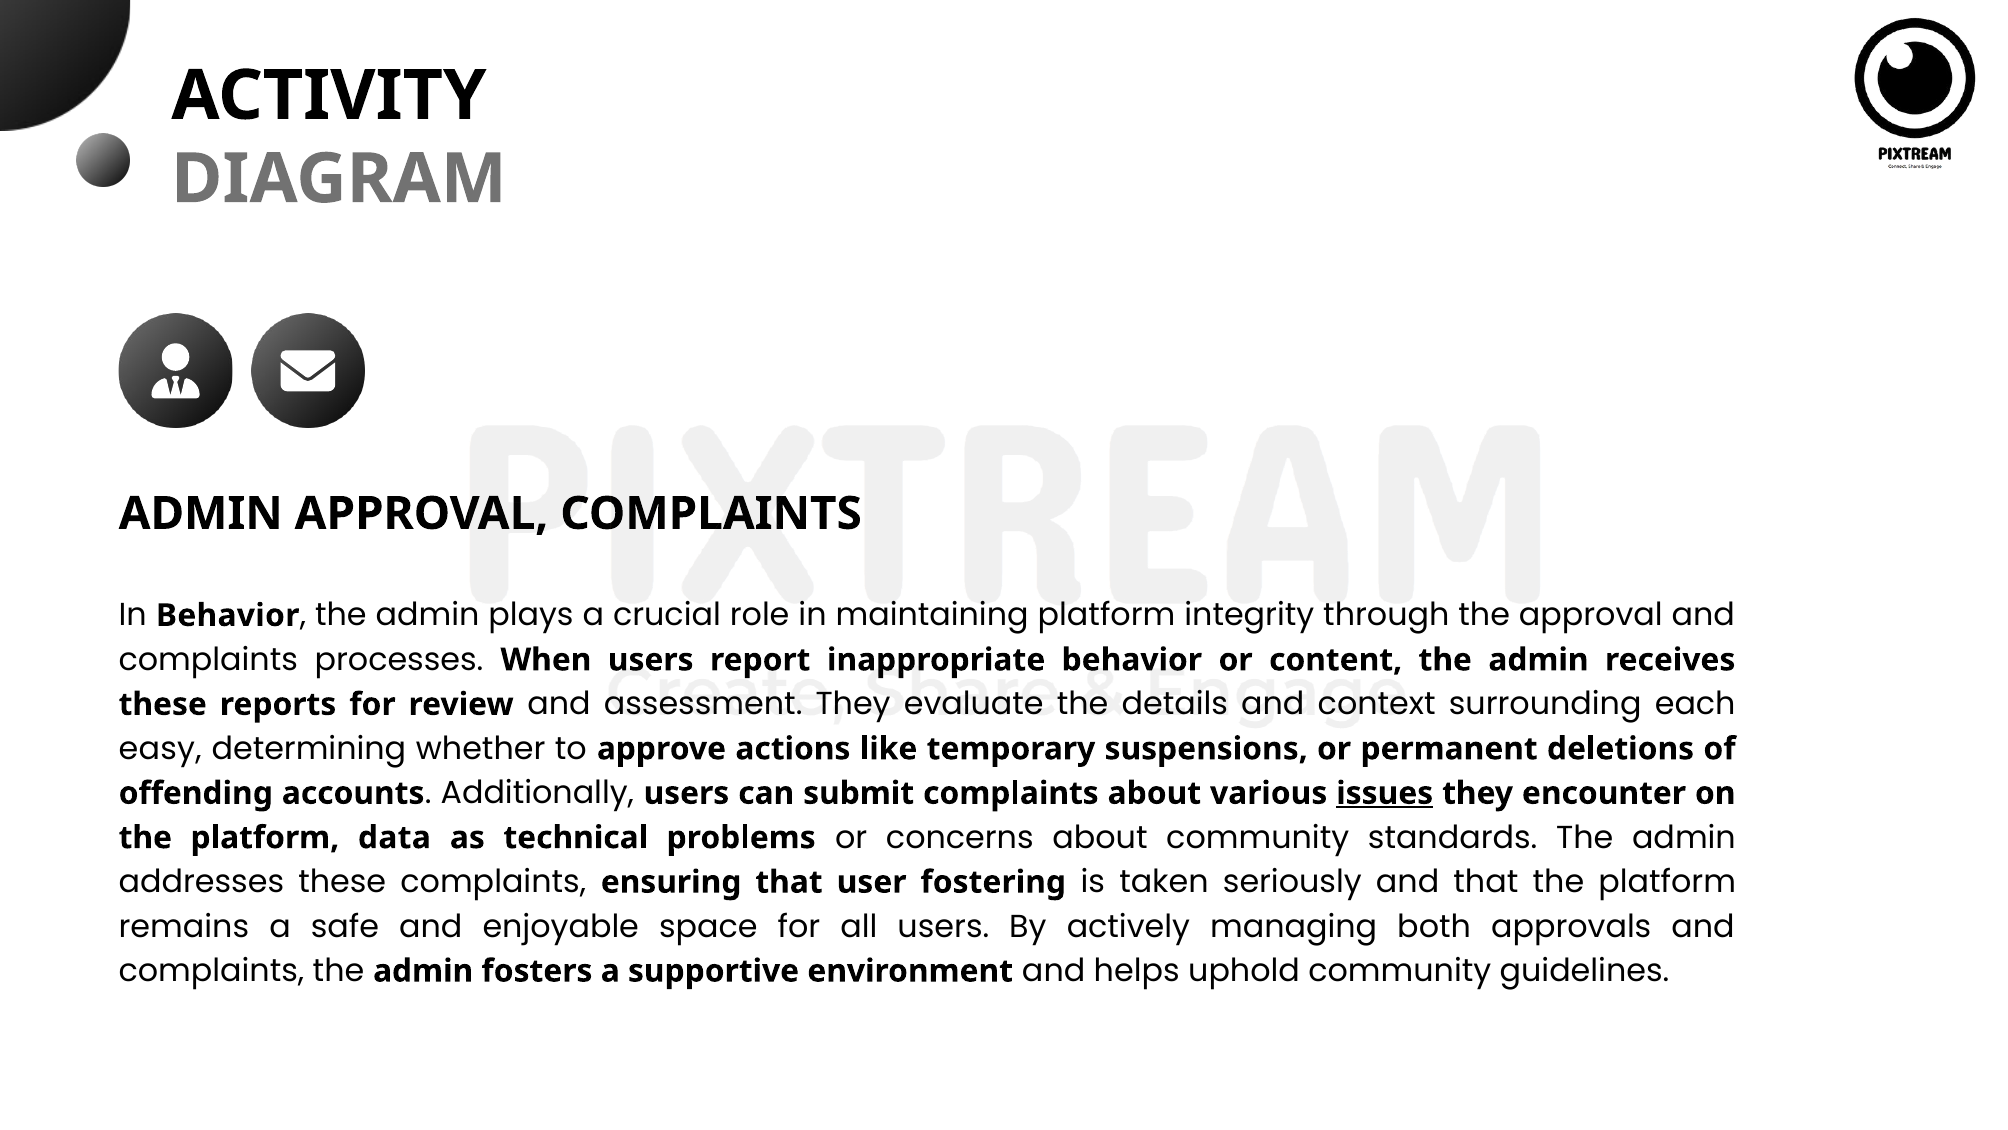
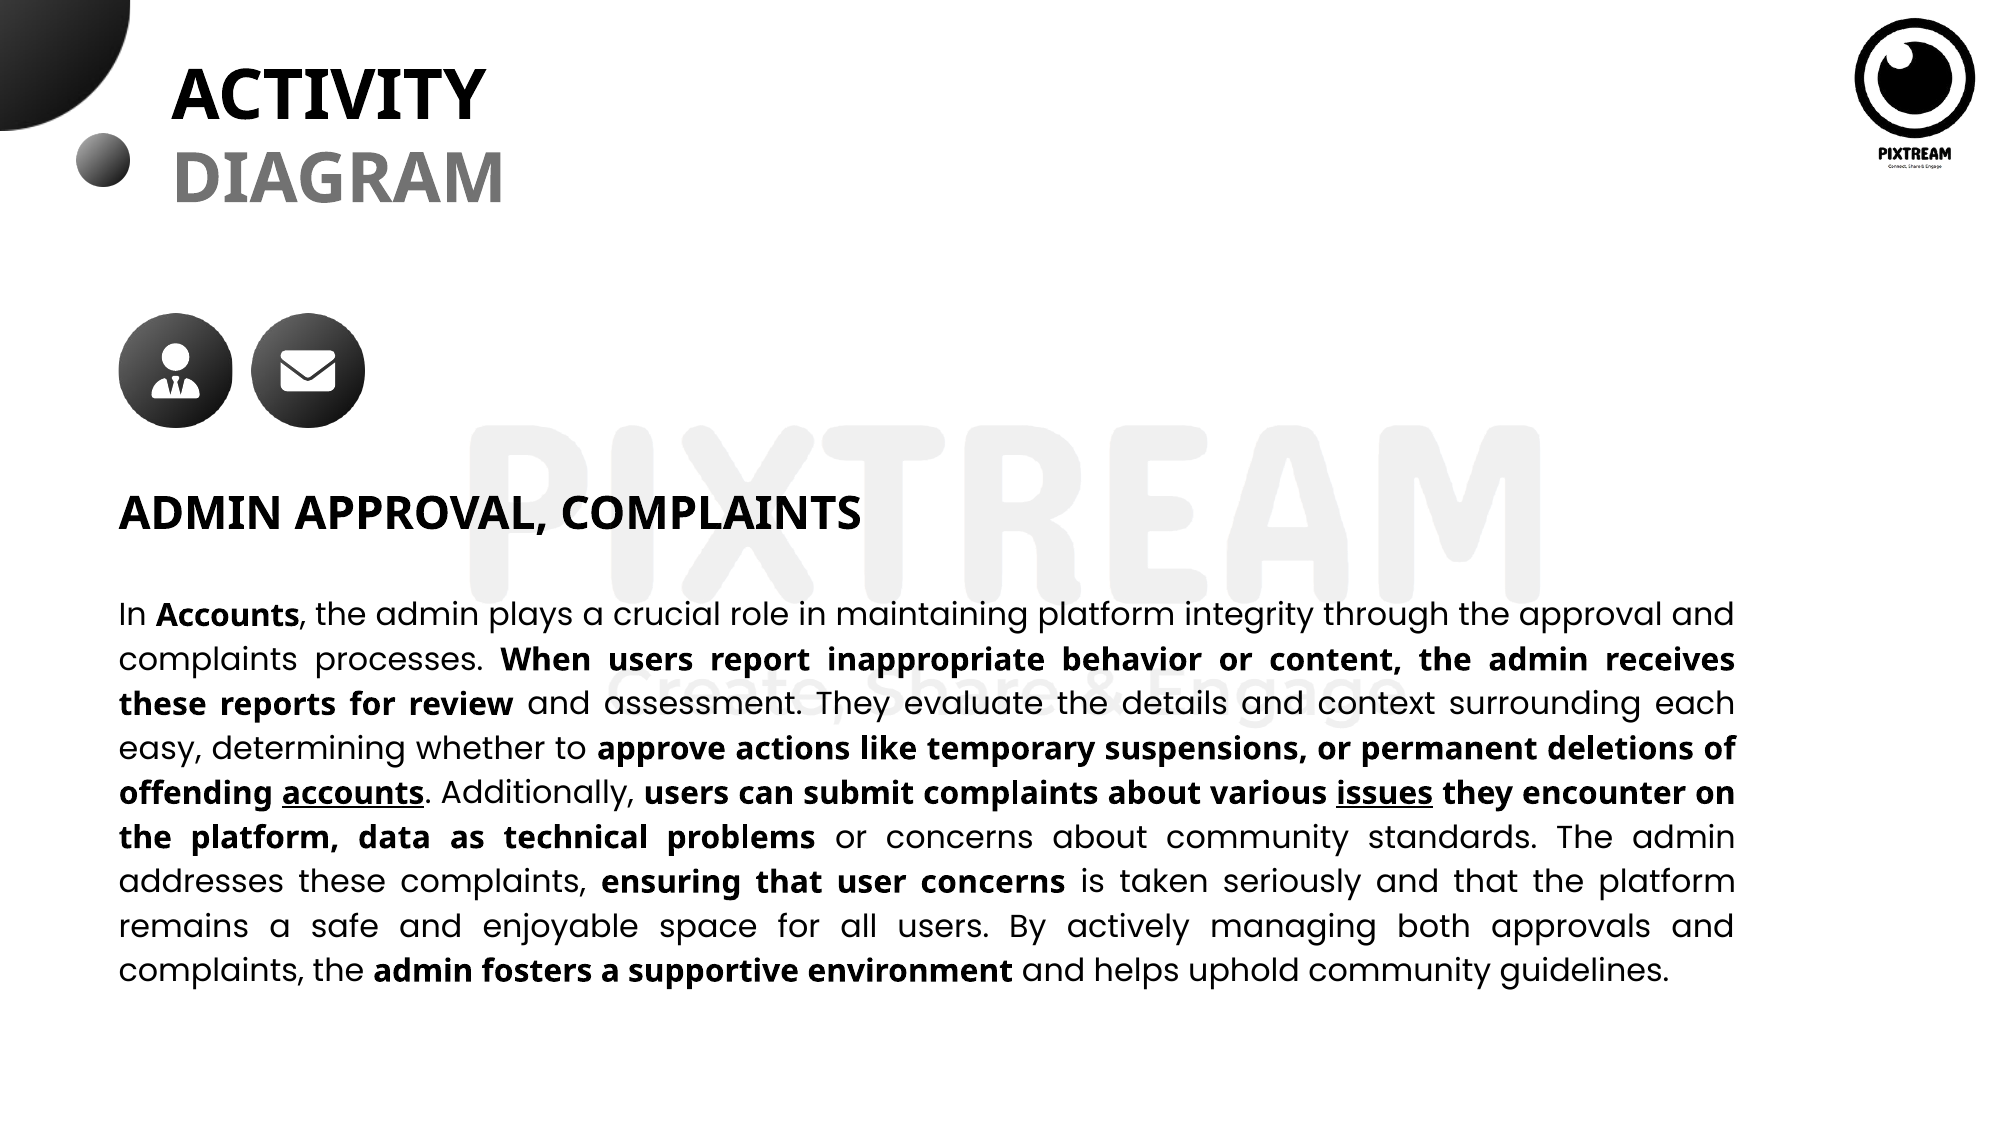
In Behavior: Behavior -> Accounts (228, 615)
accounts underline: none -> present (353, 793)
user fostering: fostering -> concerns (993, 882)
